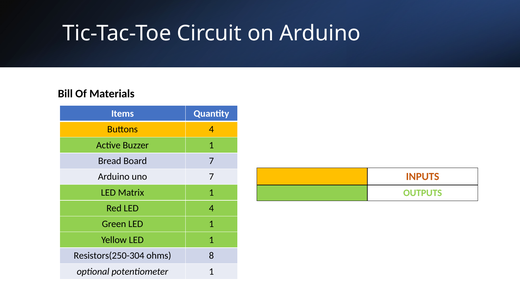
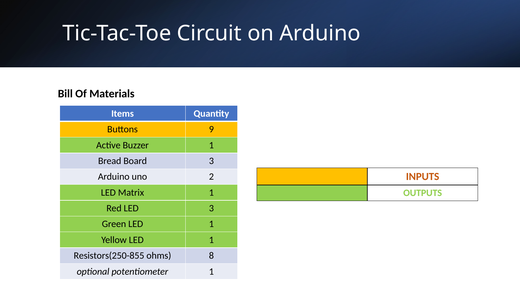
Buttons 4: 4 -> 9 (211, 130)
Board 7: 7 -> 3 (211, 161)
uno 7: 7 -> 2 (211, 177)
LED 4: 4 -> 3 (211, 209)
Resistors(250-304: Resistors(250-304 -> Resistors(250-855 (109, 256)
